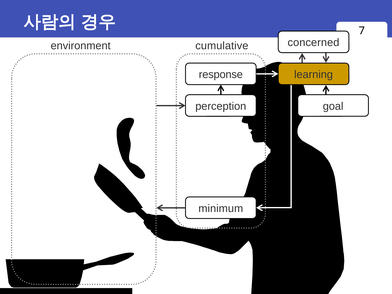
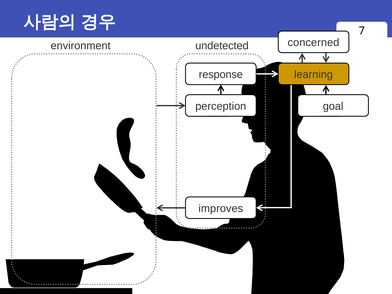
cumulative: cumulative -> undetected (222, 46)
minimum: minimum -> improves (221, 208)
